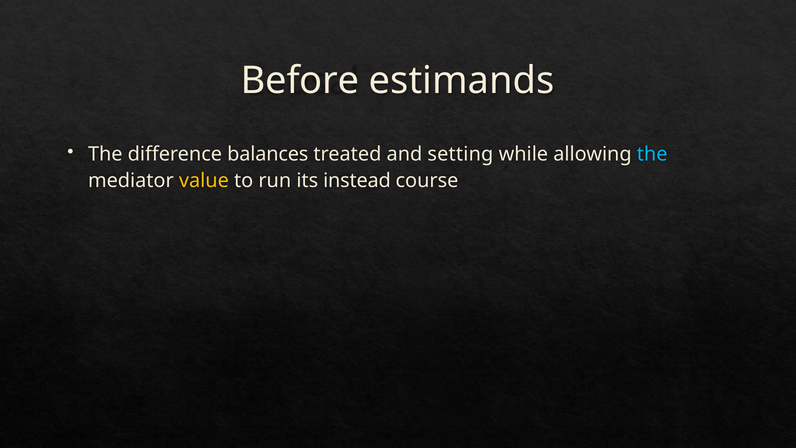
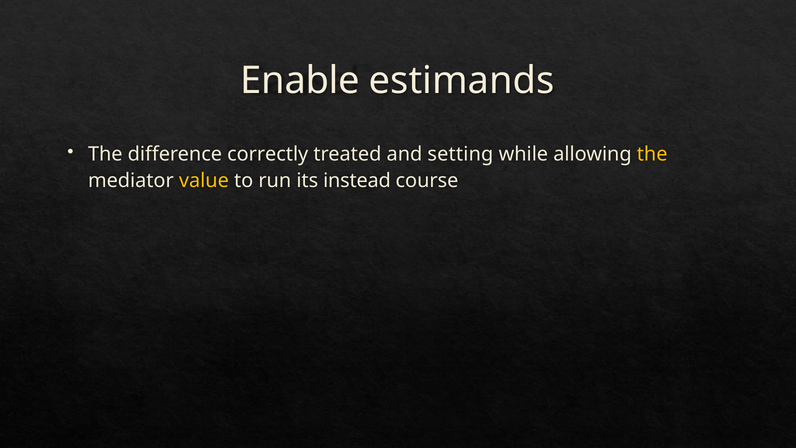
Before: Before -> Enable (300, 81)
balances: balances -> correctly (268, 154)
the colour: light blue -> yellow (652, 154)
